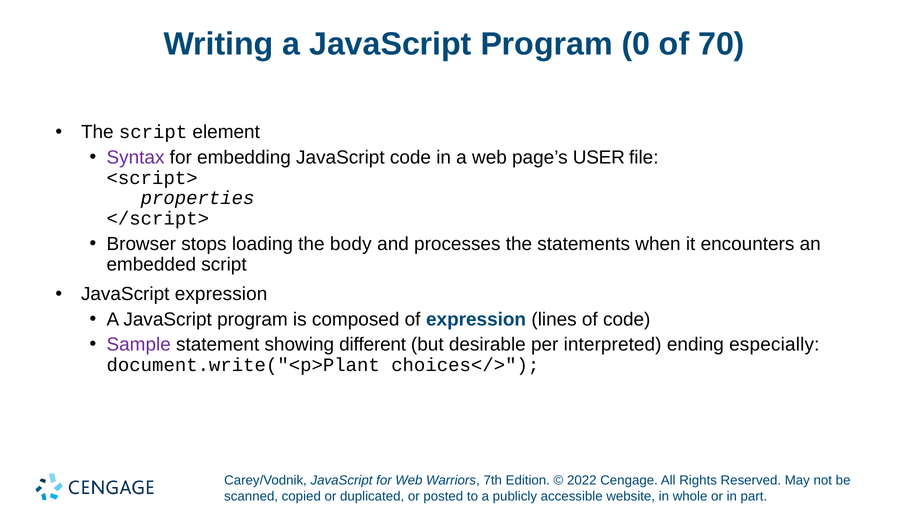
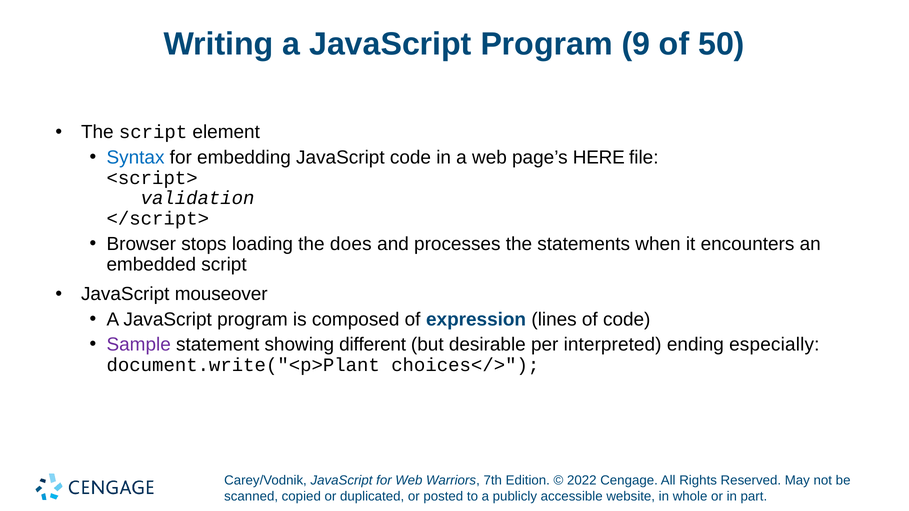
0: 0 -> 9 (636, 44)
70: 70 -> 50 (721, 44)
Syntax colour: purple -> blue (136, 157)
USER: USER -> HERE (599, 157)
properties: properties -> validation (198, 198)
body: body -> does (351, 244)
JavaScript expression: expression -> mouseover (221, 294)
